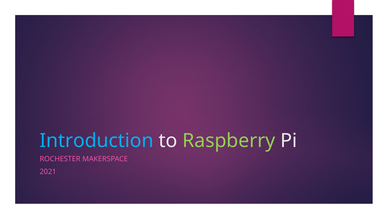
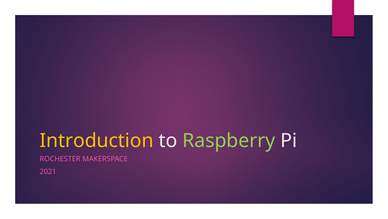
Introduction colour: light blue -> yellow (97, 140)
